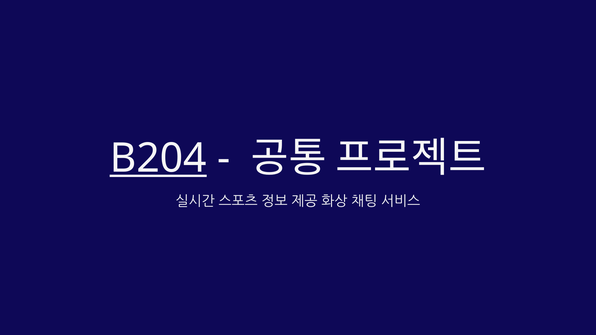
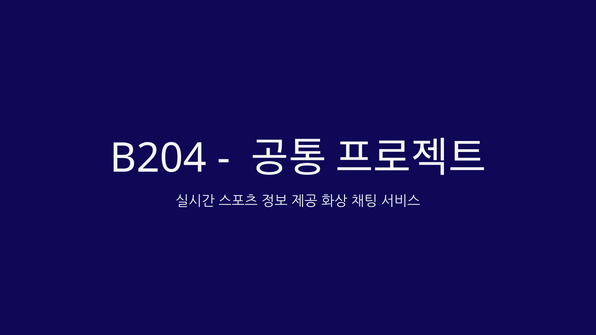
B204 underline: present -> none (158, 158)
